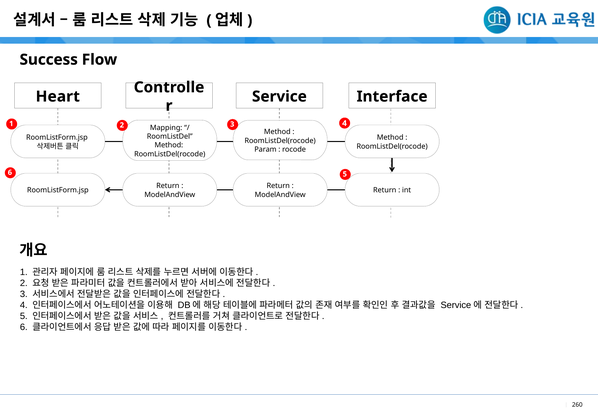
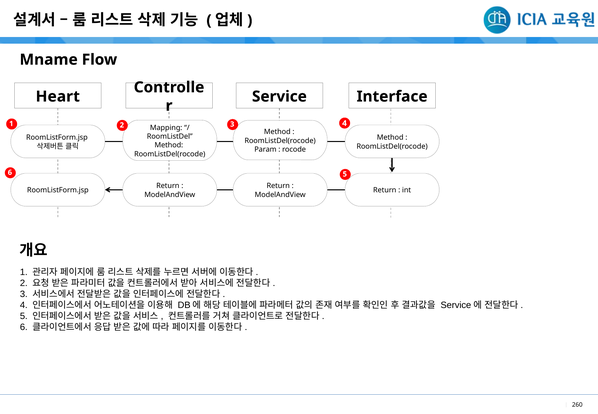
Success: Success -> Mname (49, 60)
